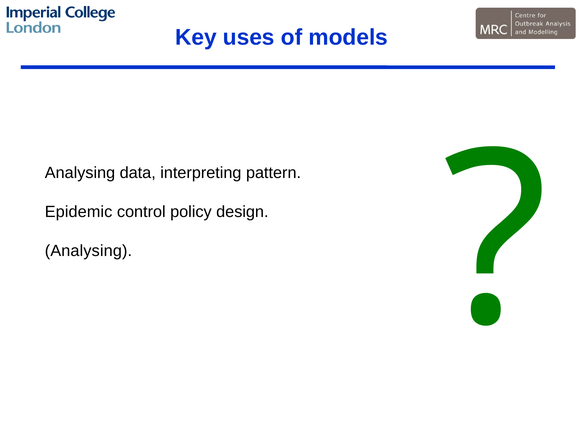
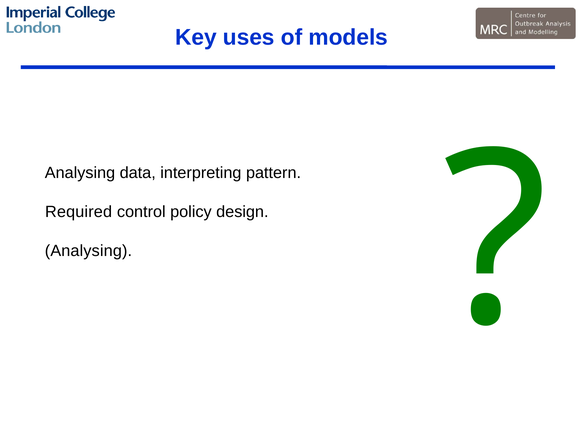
Epidemic: Epidemic -> Required (79, 212)
